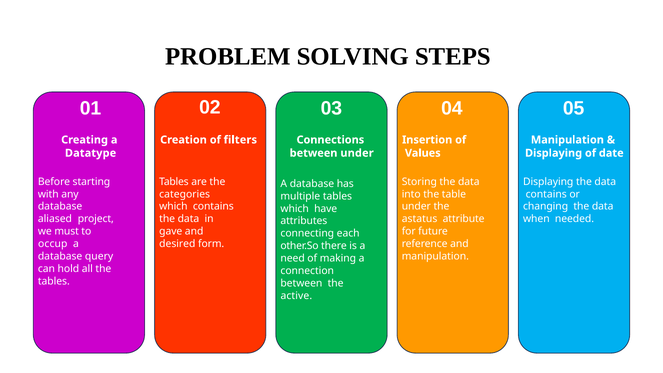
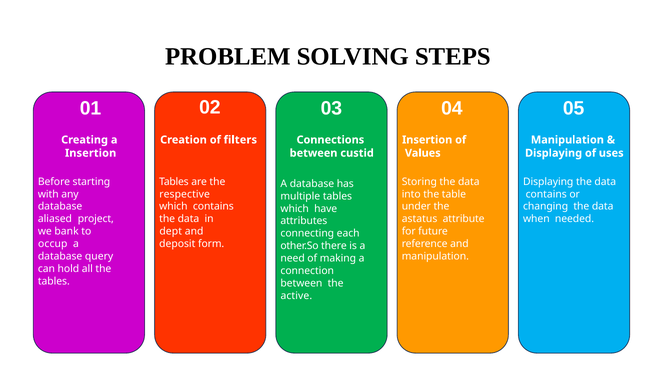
Datatype: Datatype -> Insertion (91, 153)
between under: under -> custid (357, 153)
date: date -> uses (611, 153)
categories: categories -> respective (185, 194)
must: must -> bank (67, 231)
gave: gave -> dept (171, 231)
desired: desired -> deposit (177, 244)
